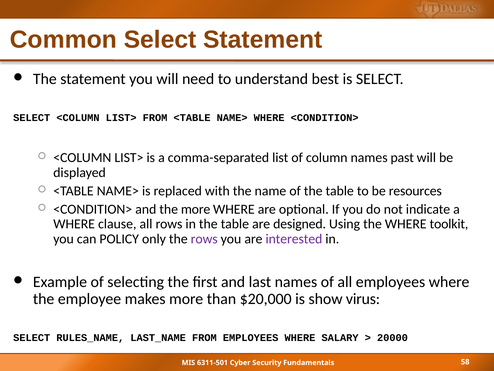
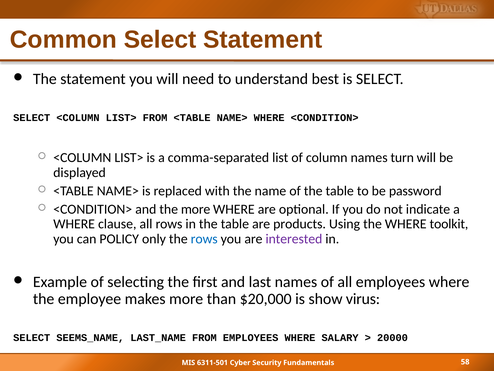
past: past -> turn (402, 157)
resources: resources -> password (415, 191)
designed: designed -> products (300, 224)
rows colour: purple -> blue (204, 239)
RULES_NAME: RULES_NAME -> SEEMS_NAME (90, 337)
